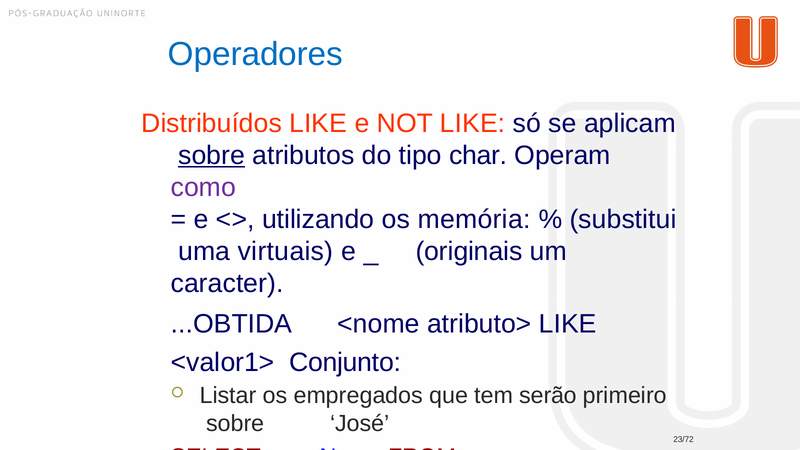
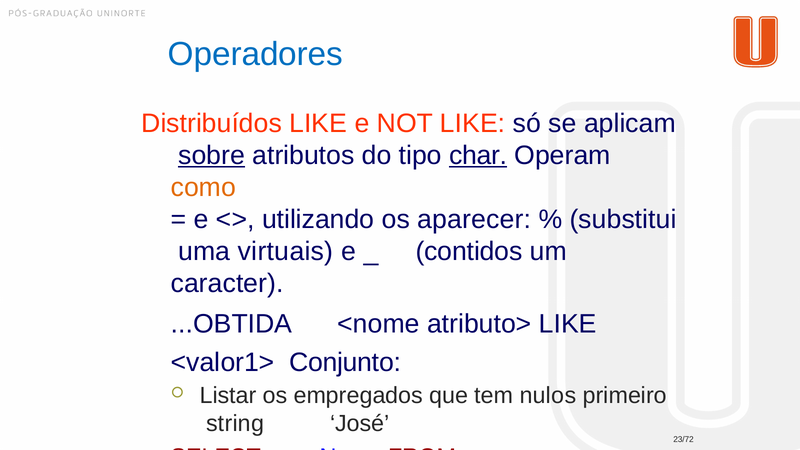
char underline: none -> present (478, 155)
como colour: purple -> orange (203, 187)
memória: memória -> aparecer (474, 219)
originais: originais -> contidos (469, 251)
serão: serão -> nulos (548, 396)
sobre: sobre -> string (235, 424)
